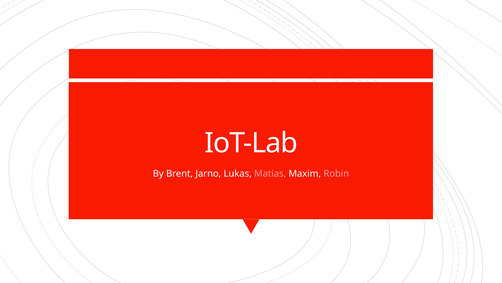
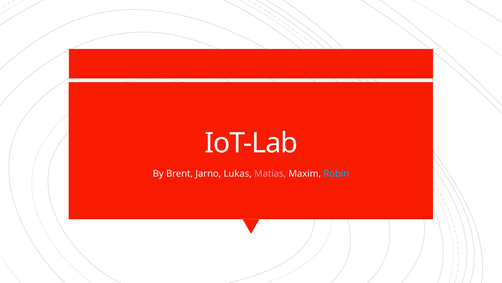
Robin colour: pink -> light blue (336, 173)
